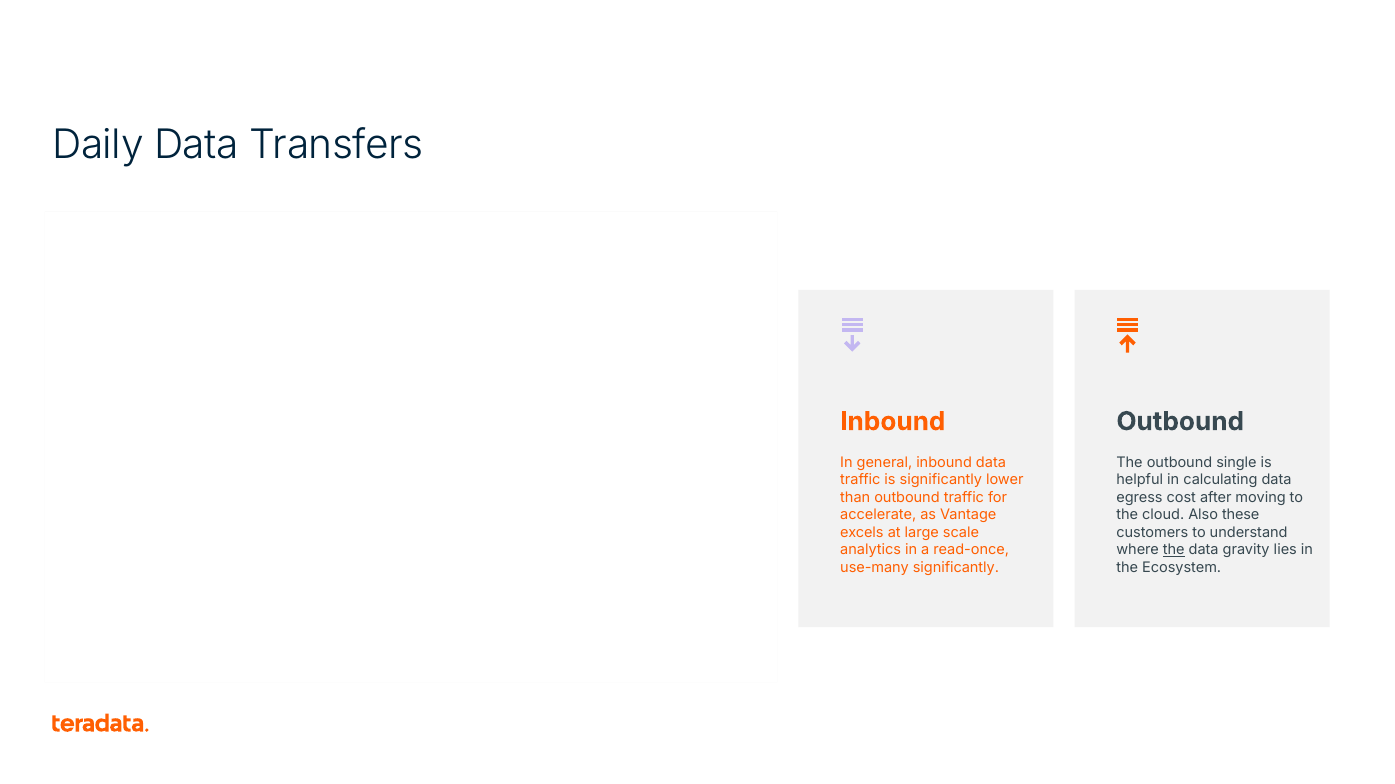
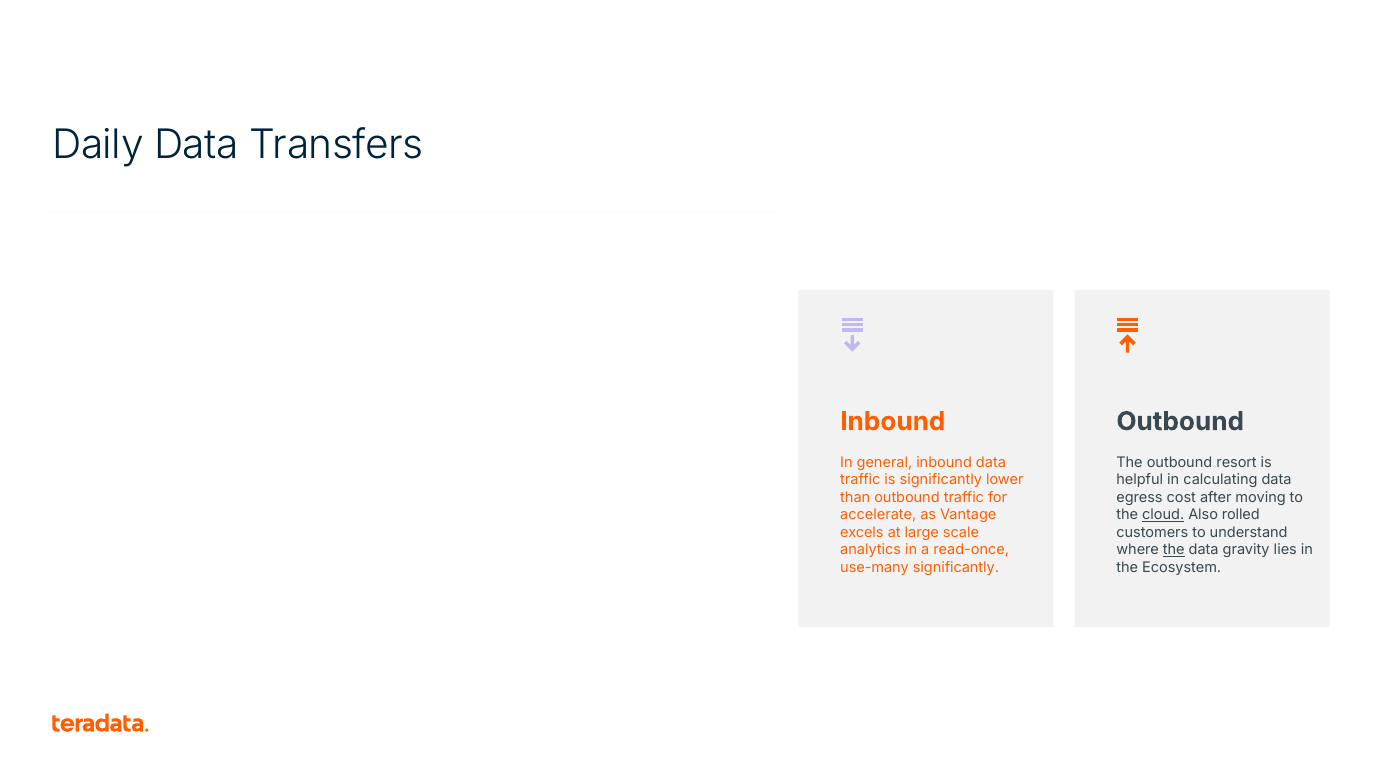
single: single -> resort (1237, 463)
cloud underline: none -> present (1163, 515)
these: these -> rolled (1241, 515)
